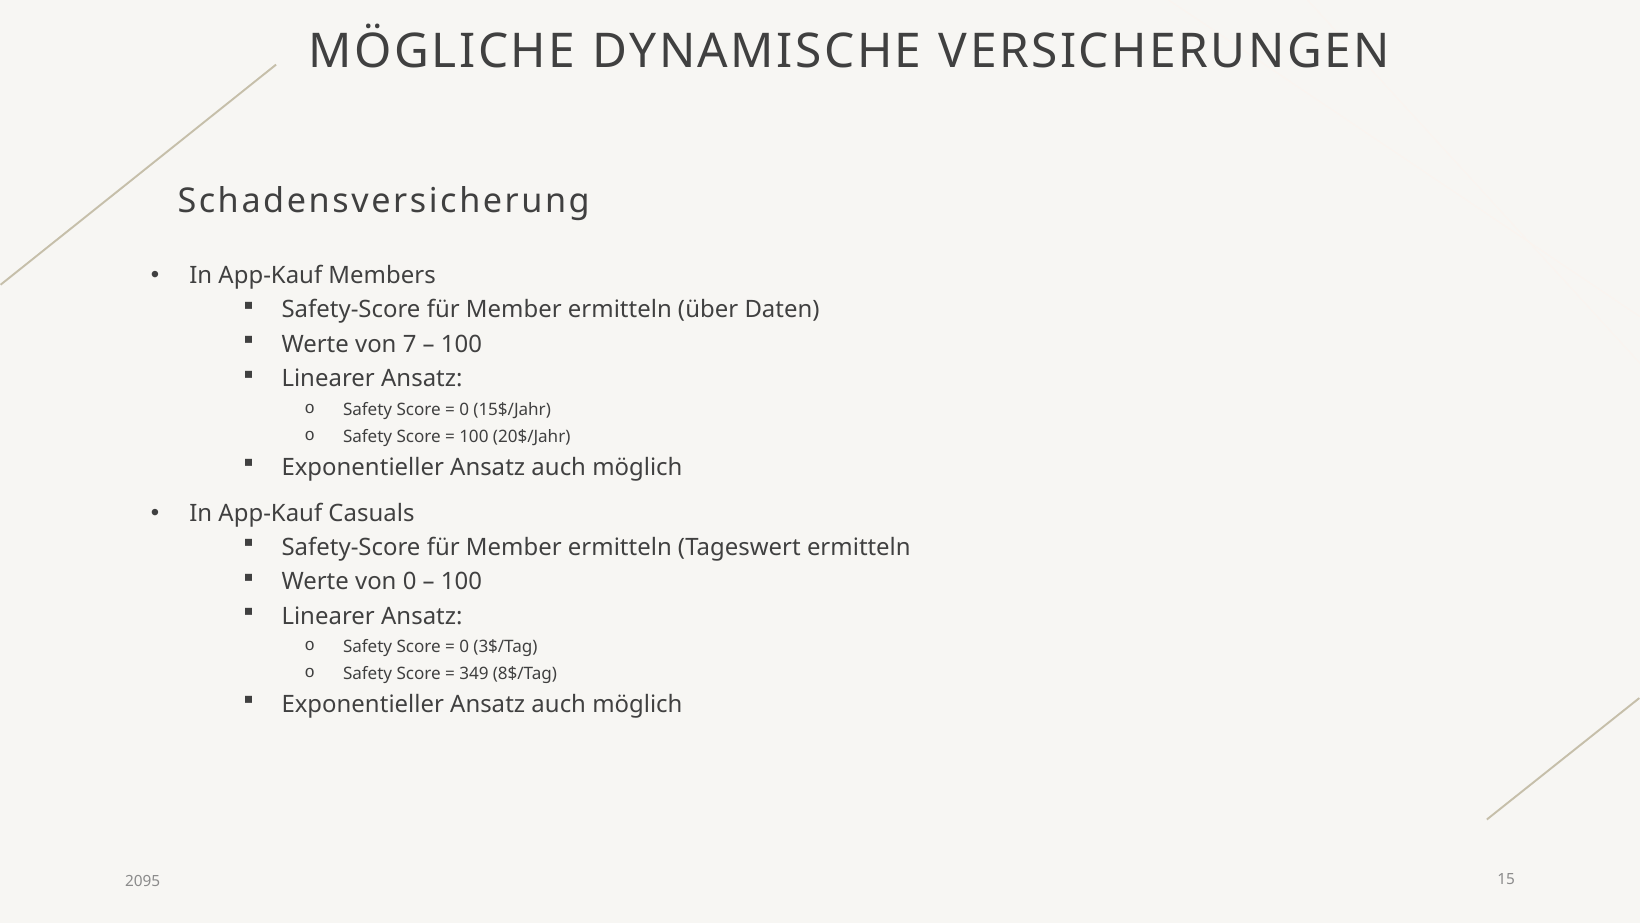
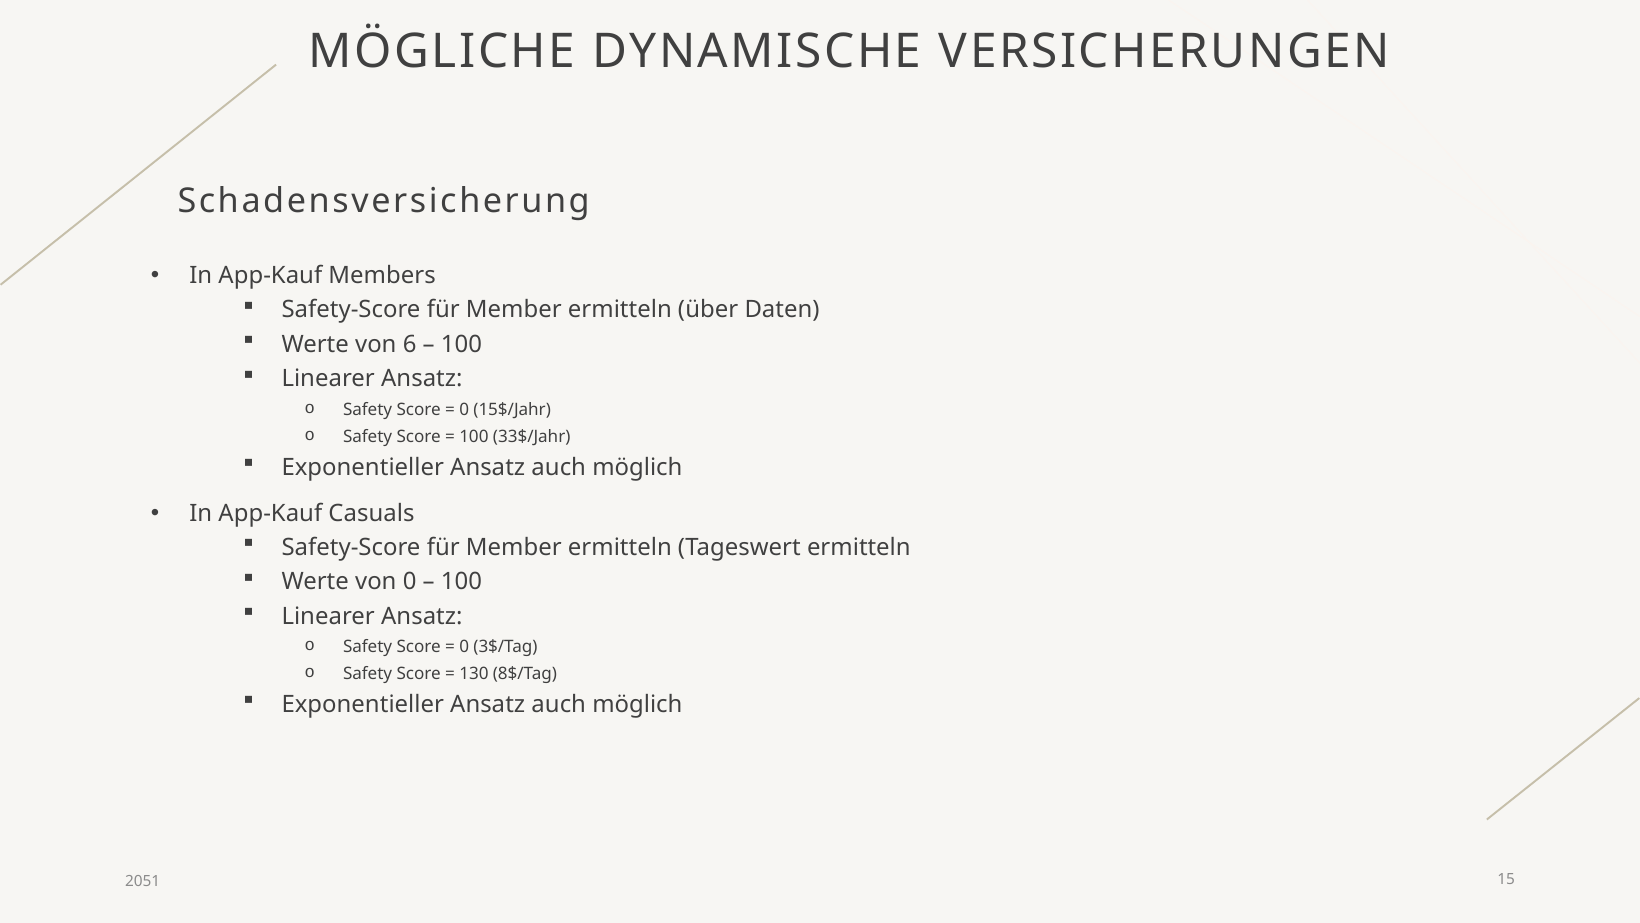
7: 7 -> 6 (410, 344)
20$/Jahr: 20$/Jahr -> 33$/Jahr (532, 436)
349: 349 -> 130 (474, 674)
2095: 2095 -> 2051 (143, 881)
